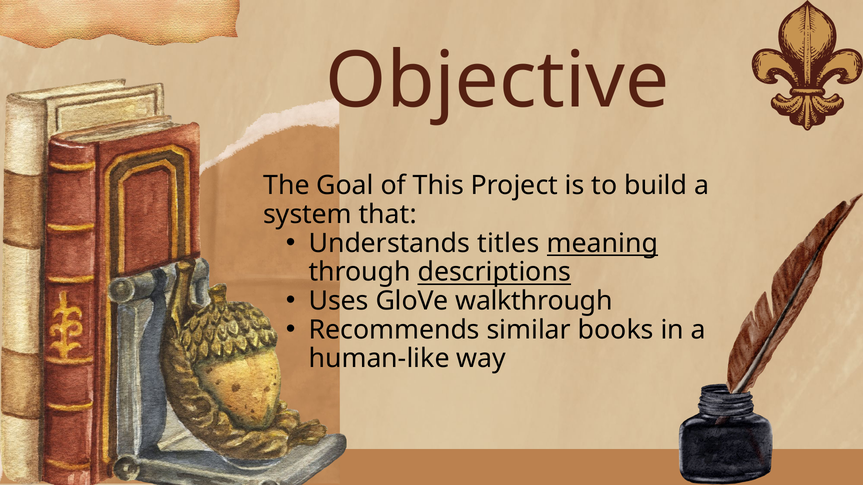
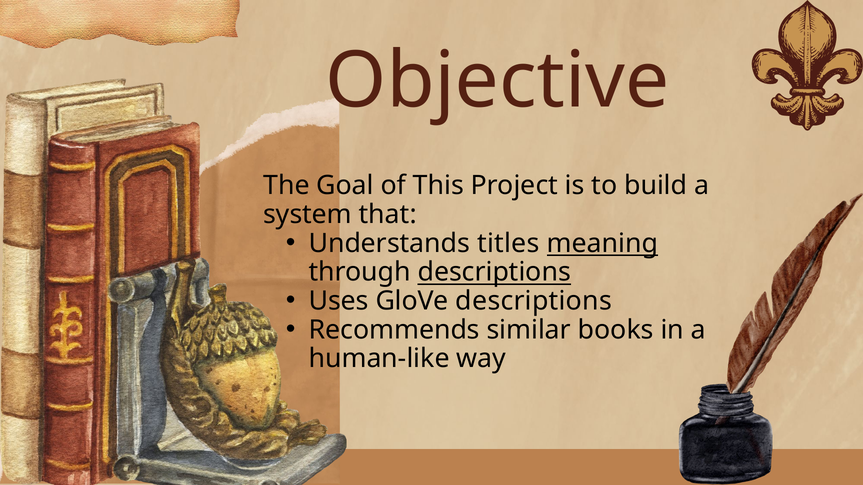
GloVe walkthrough: walkthrough -> descriptions (534, 301)
